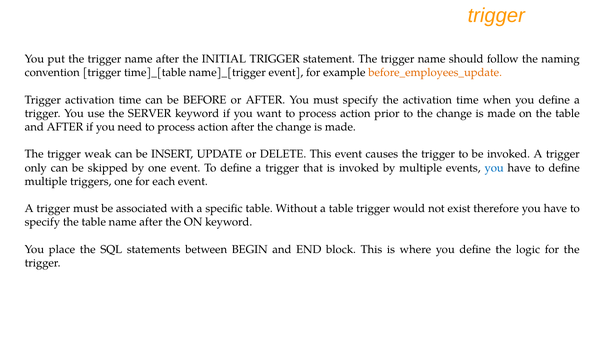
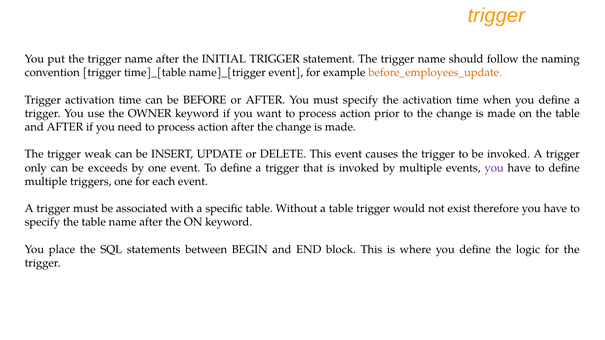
SERVER: SERVER -> OWNER (150, 114)
skipped: skipped -> exceeds (108, 168)
you colour: blue -> purple (494, 168)
